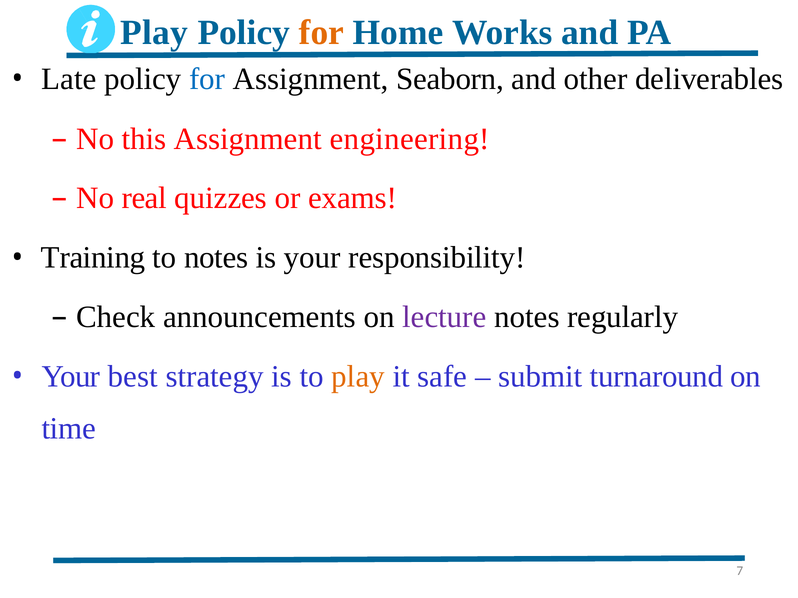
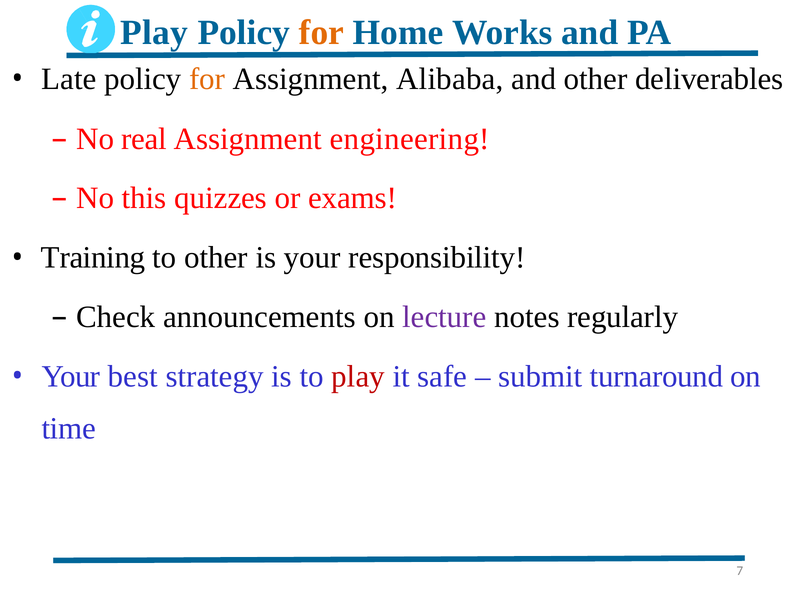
for colour: blue -> orange (207, 79)
Seaborn: Seaborn -> Alibaba (450, 79)
this: this -> real (144, 139)
real: real -> this (144, 198)
to notes: notes -> other (216, 258)
play colour: orange -> red (358, 377)
